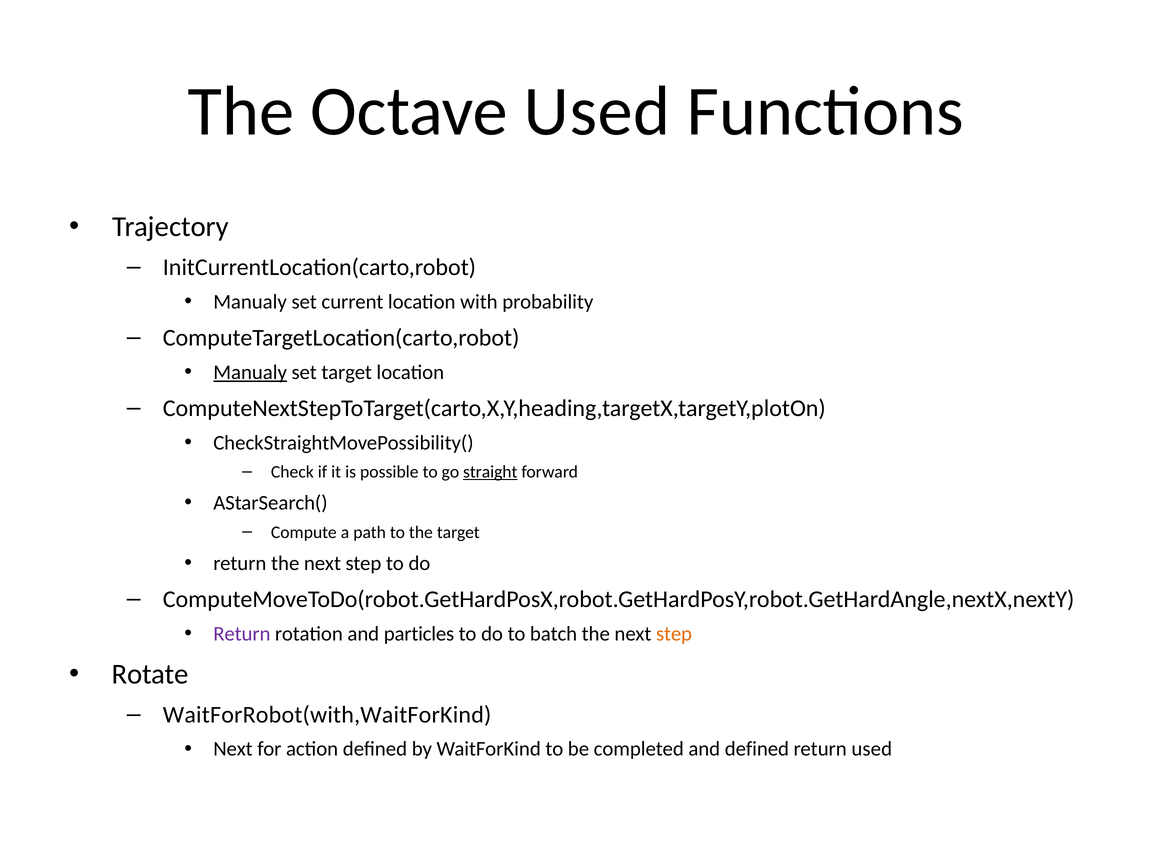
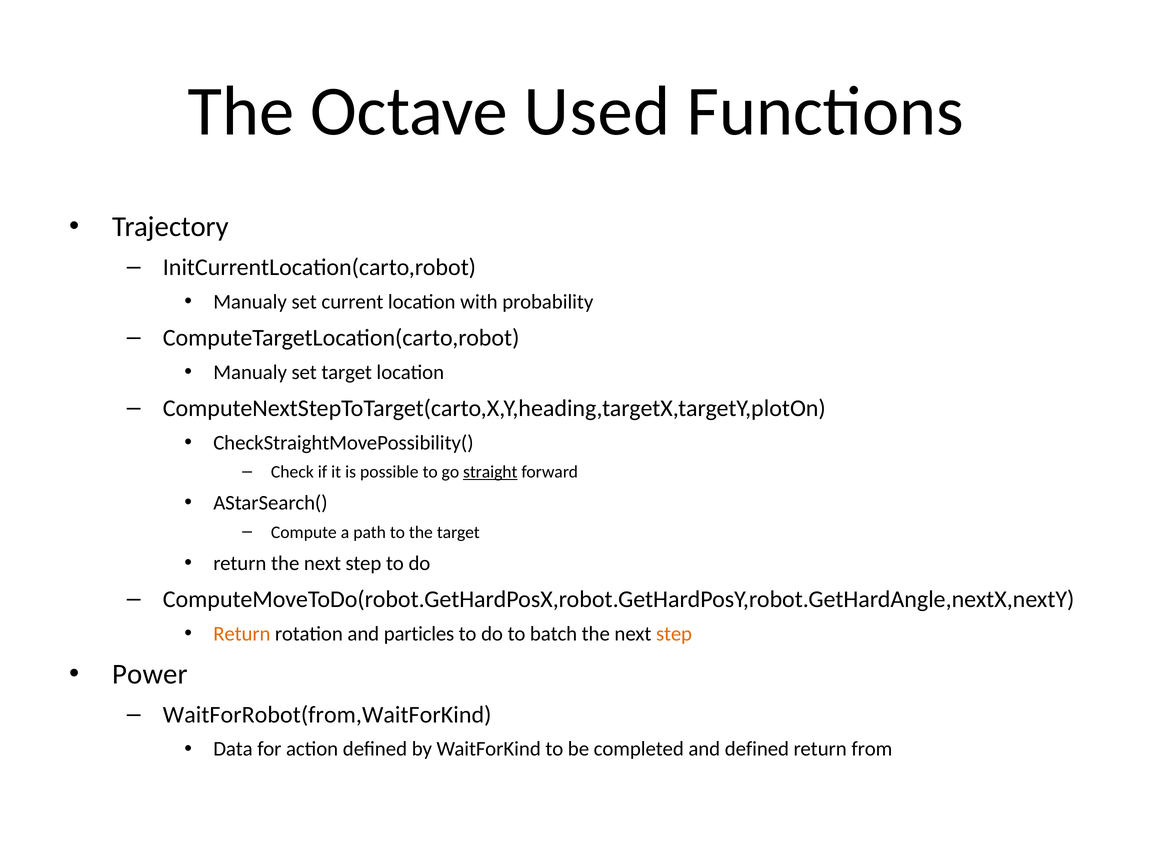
Manualy underline: present -> none (250, 372)
Return colour: purple -> orange (242, 634)
Rotate: Rotate -> Power (150, 674)
WaitForRobot(with,WaitForKind: WaitForRobot(with,WaitForKind -> WaitForRobot(from,WaitForKind (327, 715)
Next: Next -> Data (233, 749)
return used: used -> from (872, 749)
